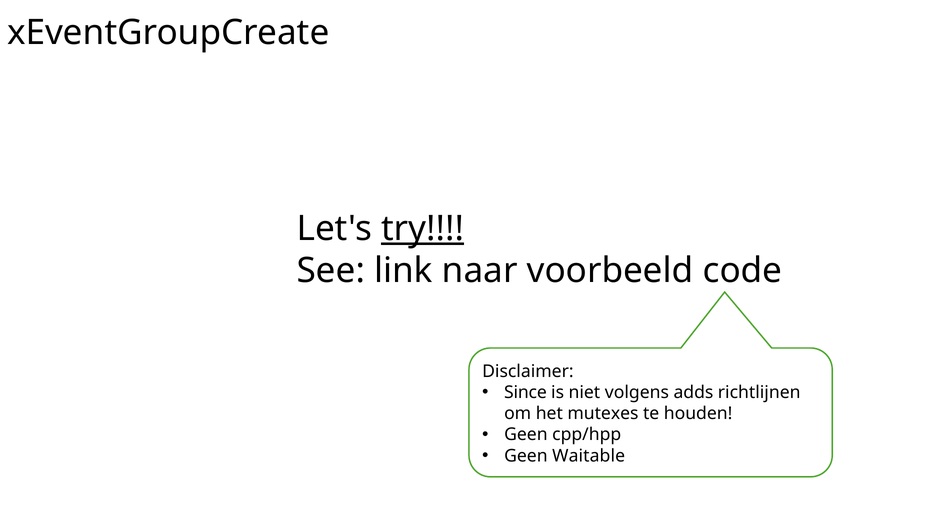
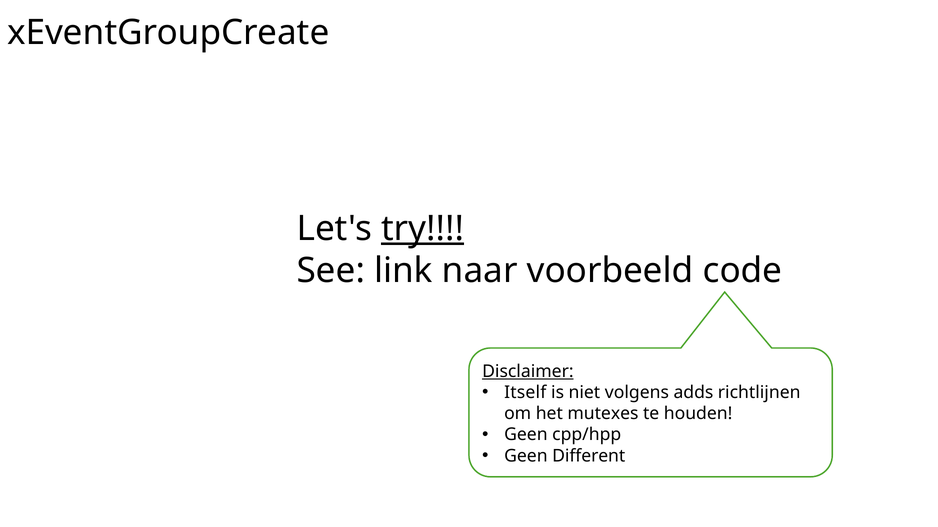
Disclaimer underline: none -> present (528, 372)
Since: Since -> Itself (525, 393)
Waitable: Waitable -> Different (589, 456)
